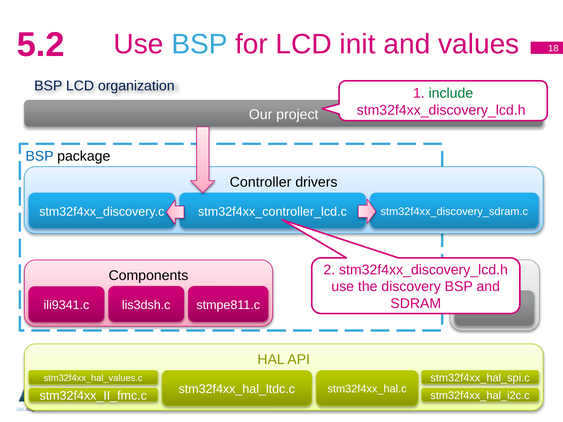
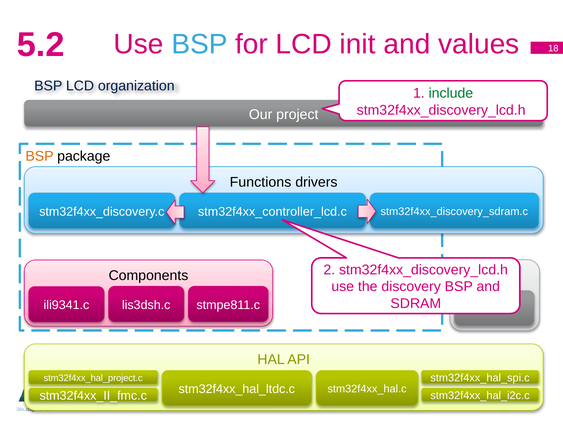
BSP colour: blue -> orange (40, 156)
Controller: Controller -> Functions (261, 182)
stm32f4xx_hal_values.c: stm32f4xx_hal_values.c -> stm32f4xx_hal_project.c (93, 378)
